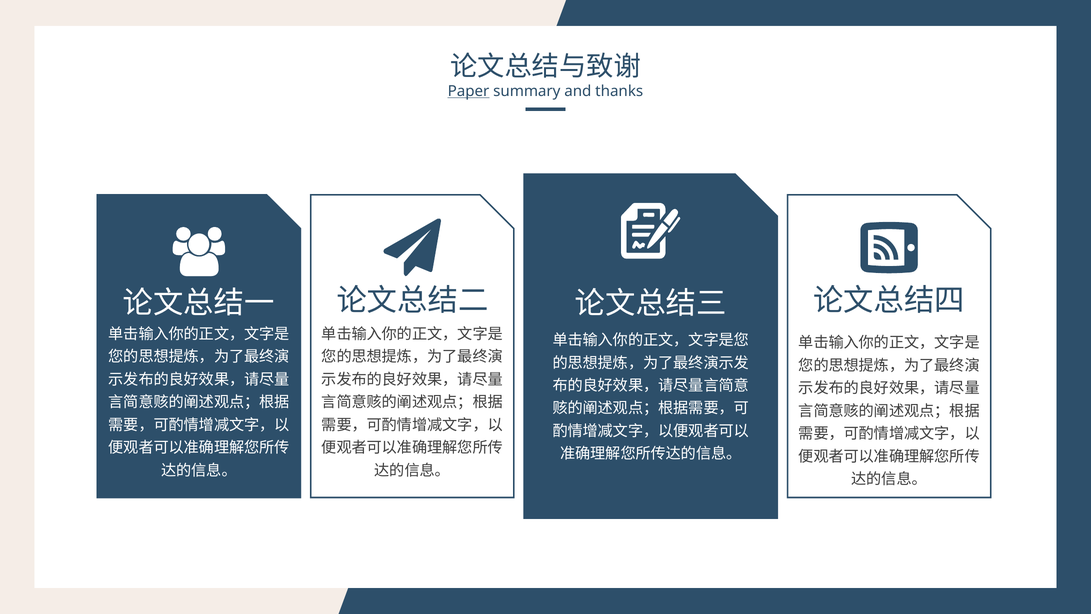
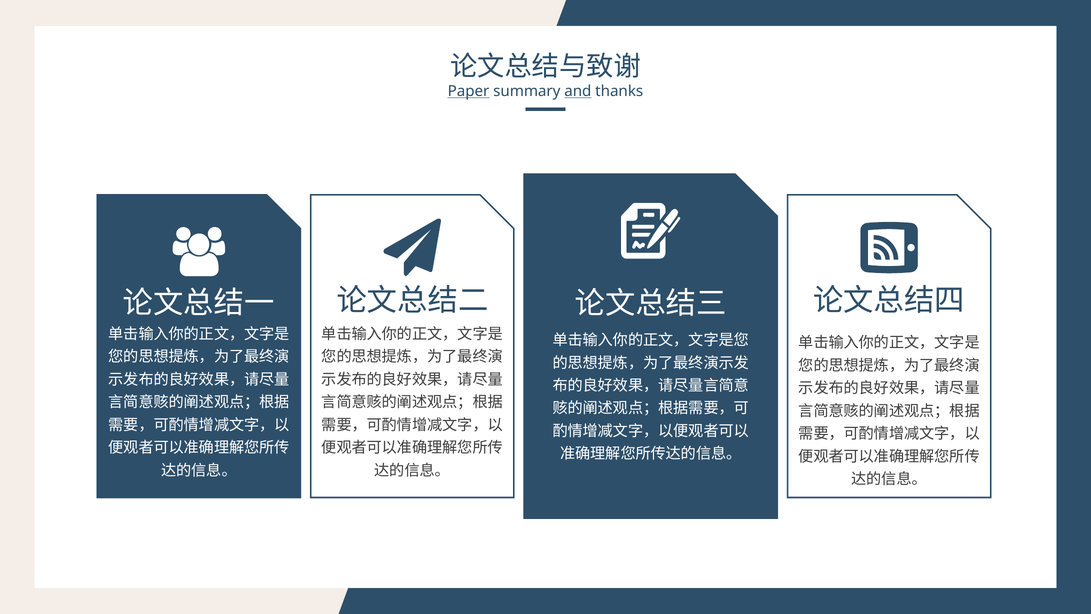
and underline: none -> present (578, 91)
